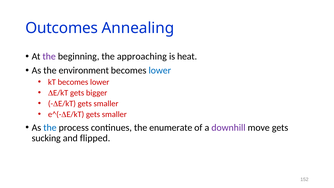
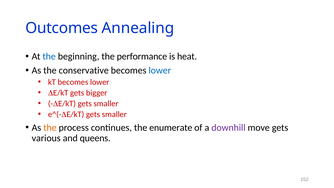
the colour: purple -> blue (49, 56)
approaching: approaching -> performance (142, 56)
environment: environment -> conservative (84, 70)
the colour: blue -> orange (50, 127)
sucking: sucking -> various (46, 138)
flipped: flipped -> queens (95, 138)
